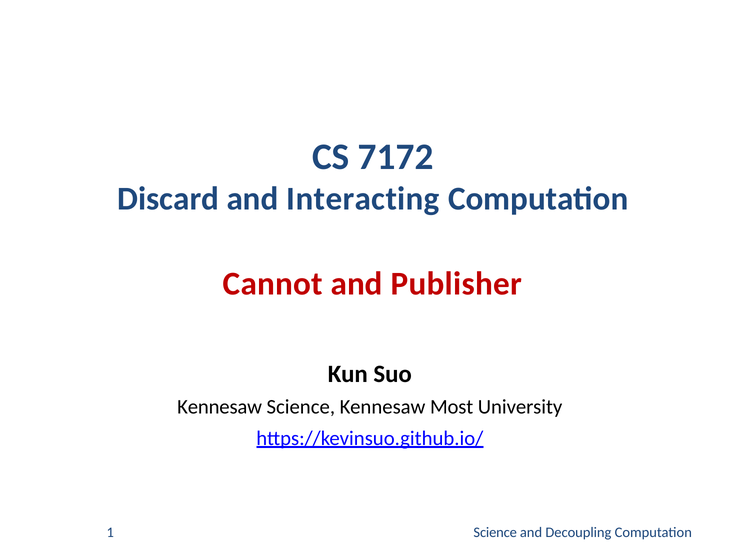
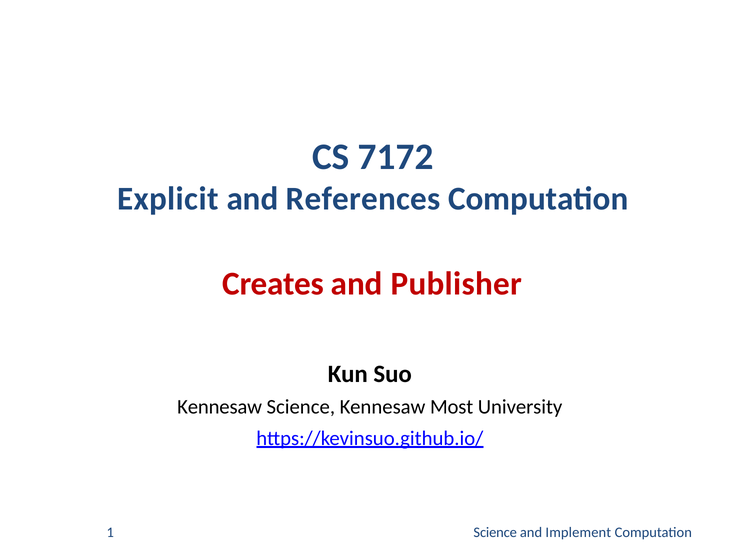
Discard: Discard -> Explicit (168, 199)
Interacting: Interacting -> References (363, 199)
Cannot: Cannot -> Creates (273, 283)
Decoupling: Decoupling -> Implement (578, 532)
